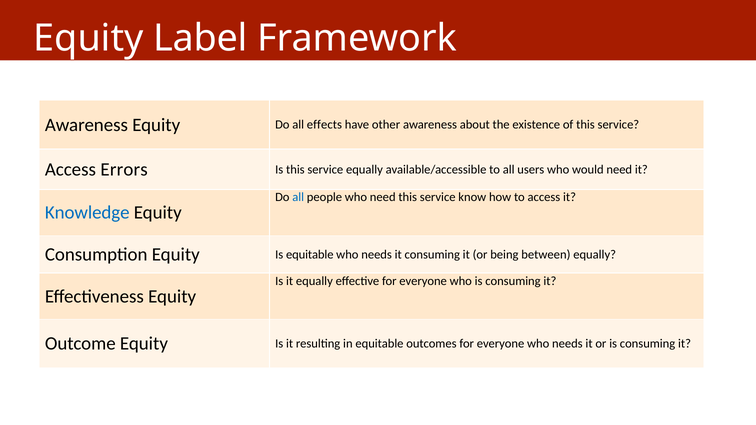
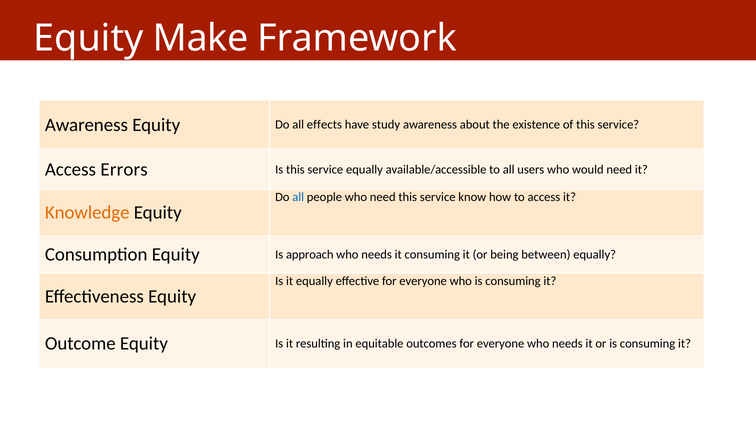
Label: Label -> Make (201, 38)
other: other -> study (386, 125)
Knowledge colour: blue -> orange (87, 213)
Is equitable: equitable -> approach (310, 255)
